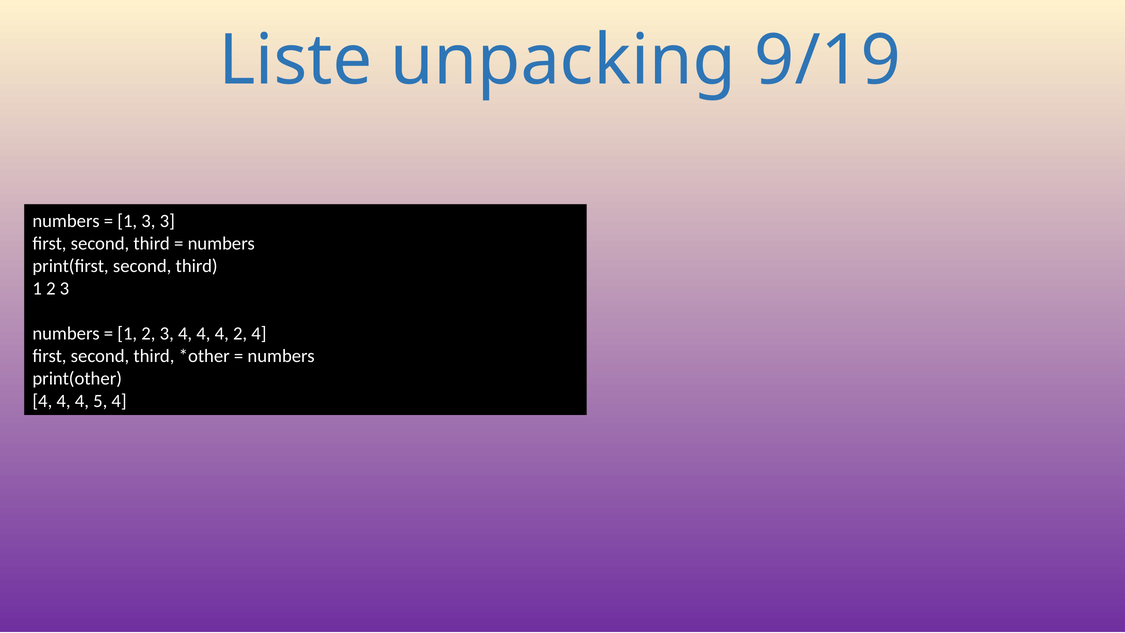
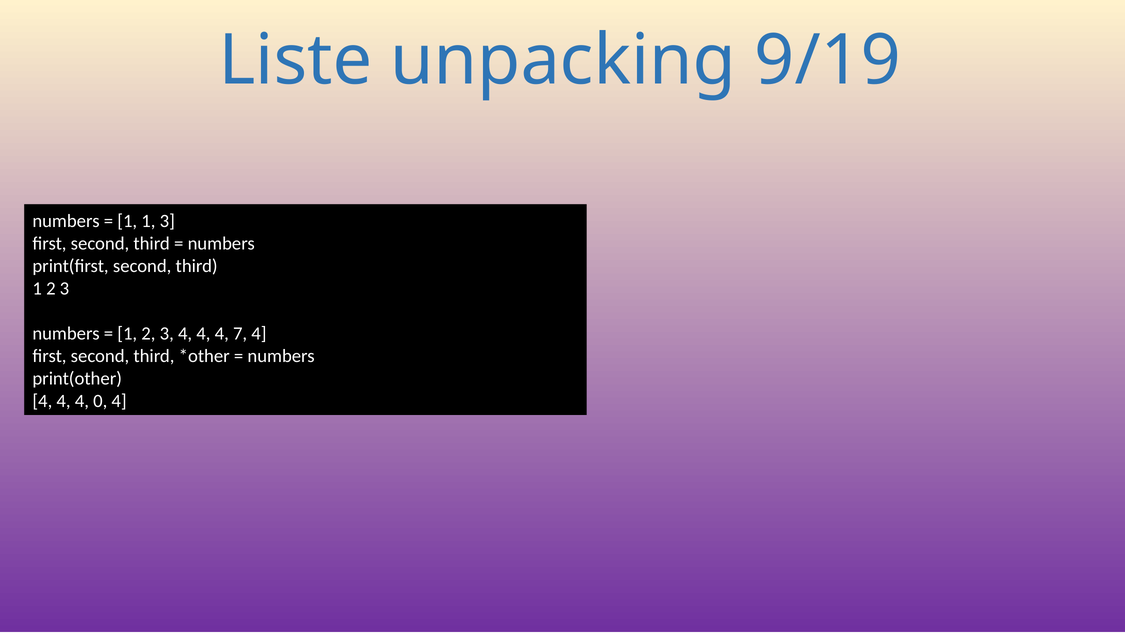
1 3: 3 -> 1 (148, 221)
4 2: 2 -> 7 (240, 333)
5: 5 -> 0 (100, 401)
